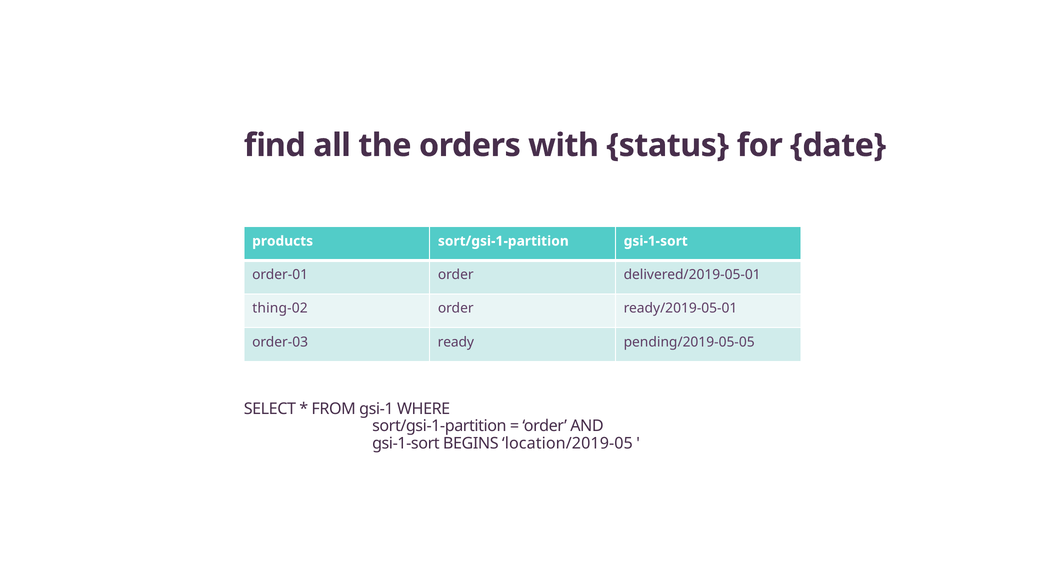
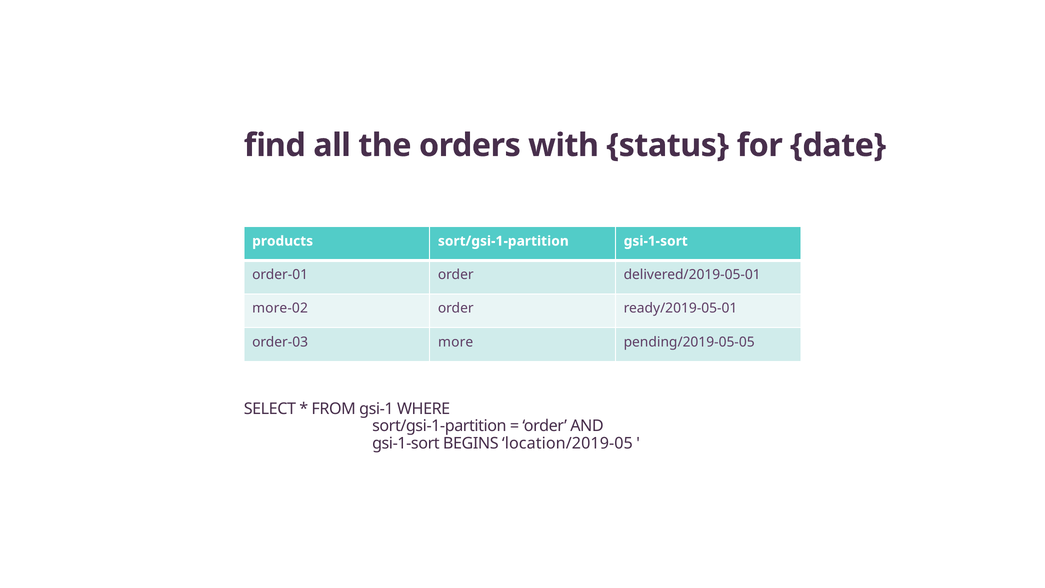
thing-02: thing-02 -> more-02 (280, 308)
ready: ready -> more (456, 342)
